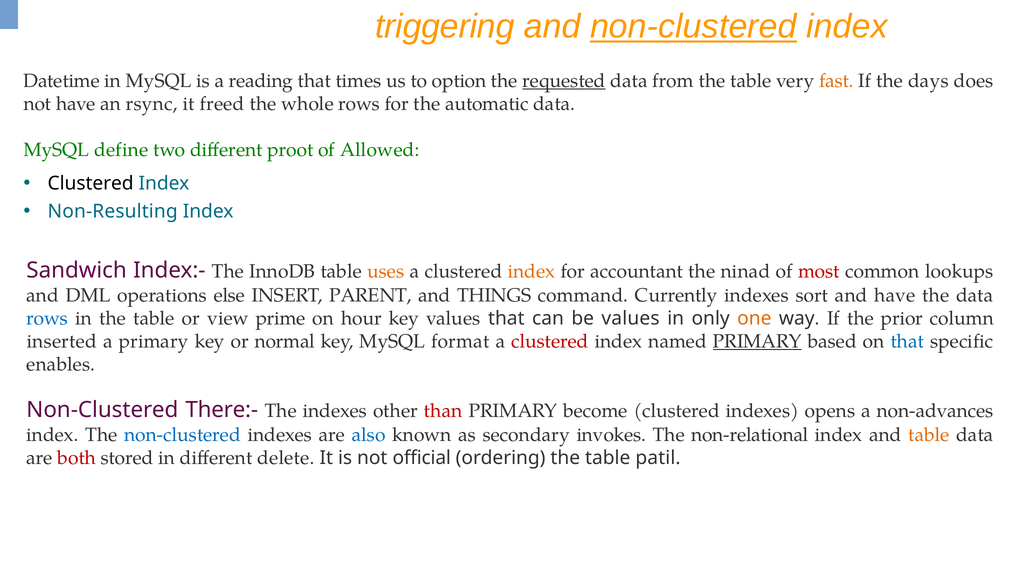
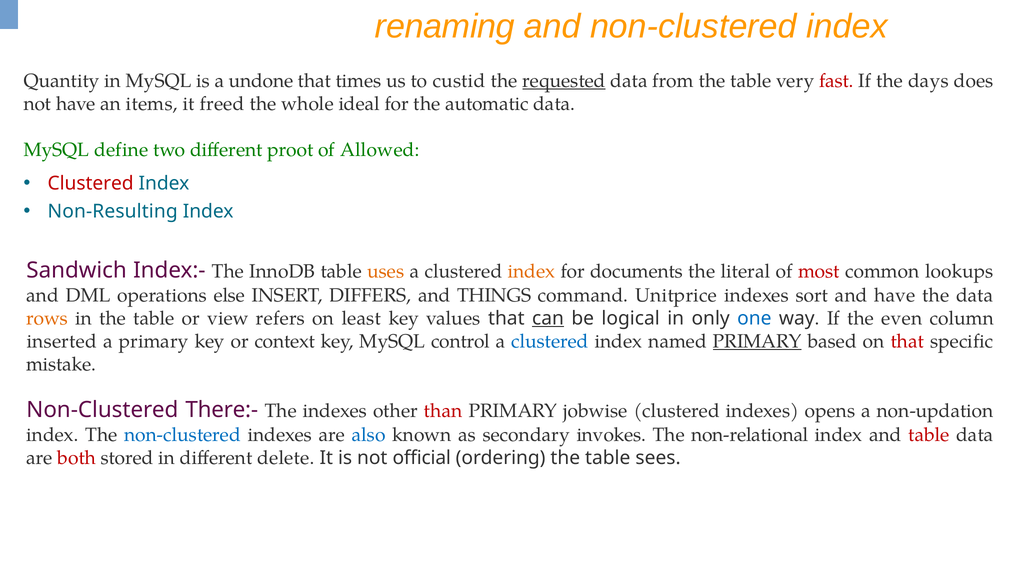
triggering: triggering -> renaming (445, 27)
non-clustered underline: present -> none (693, 27)
Datetime: Datetime -> Quantity (62, 81)
reading: reading -> undone (261, 81)
option: option -> custid (459, 81)
fast colour: orange -> red (836, 81)
rsync: rsync -> items (152, 104)
whole rows: rows -> ideal (359, 104)
Clustered colour: black -> red (91, 183)
accountant: accountant -> documents (637, 272)
ninad: ninad -> literal (745, 272)
PARENT: PARENT -> DIFFERS (370, 295)
Currently: Currently -> Unitprice (676, 295)
rows colour: blue -> orange (47, 318)
prime: prime -> refers (280, 318)
hour: hour -> least (361, 318)
can underline: none -> present (548, 318)
be values: values -> logical (631, 318)
one colour: orange -> blue (754, 318)
prior: prior -> even (902, 318)
normal: normal -> context (285, 341)
format: format -> control (460, 341)
clustered colour: red -> blue (550, 341)
that colour: blue -> red (907, 341)
enables: enables -> mistake (61, 364)
become: become -> jobwise (595, 411)
non-advances: non-advances -> non-updation (935, 411)
table colour: orange -> red (929, 435)
patil: patil -> sees (658, 458)
